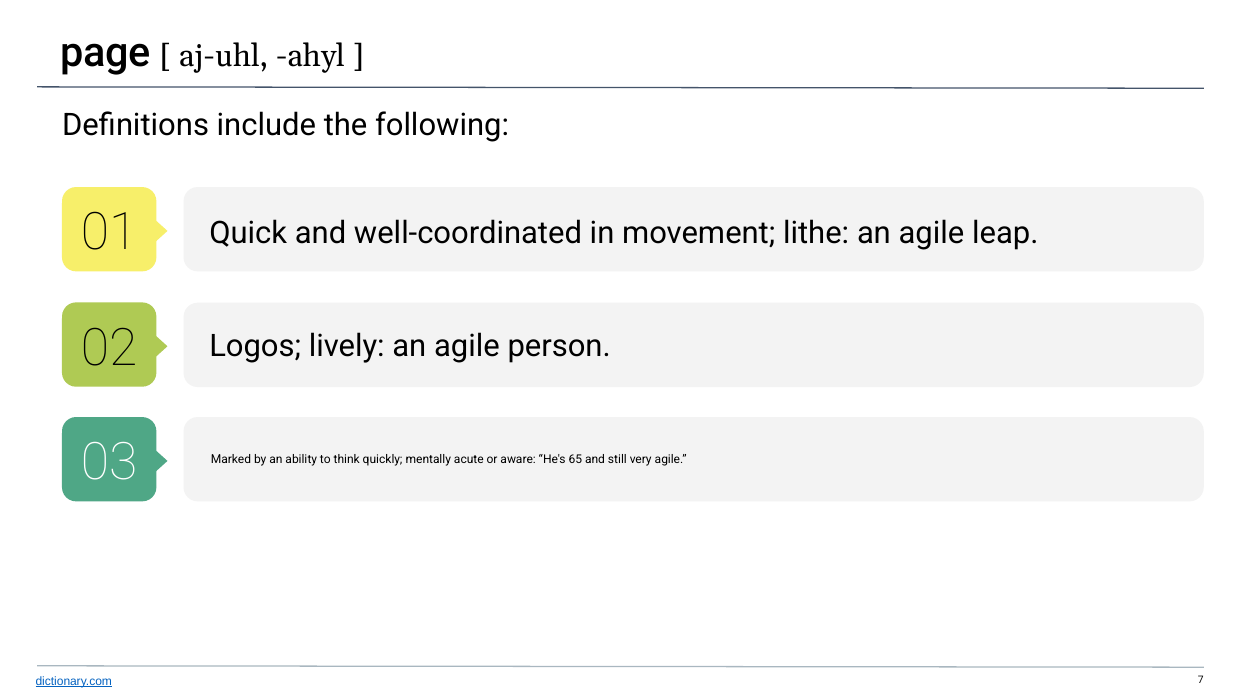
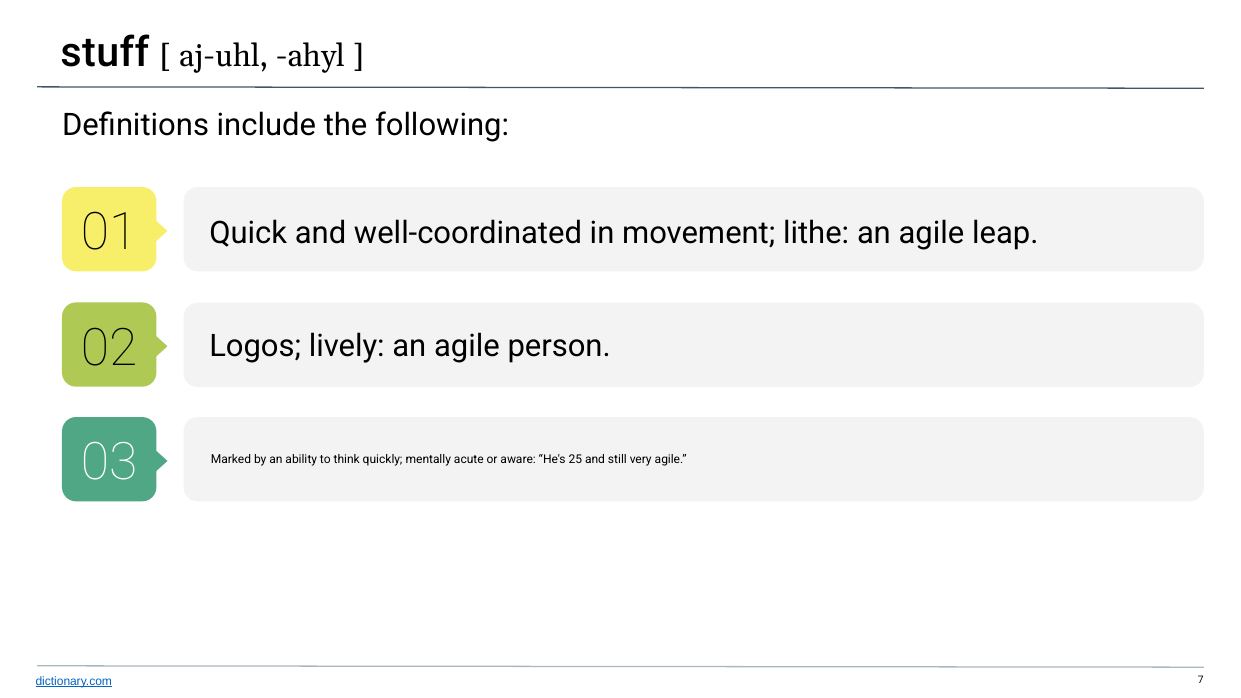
page: page -> stuff (105, 53)
65: 65 -> 25 (575, 459)
